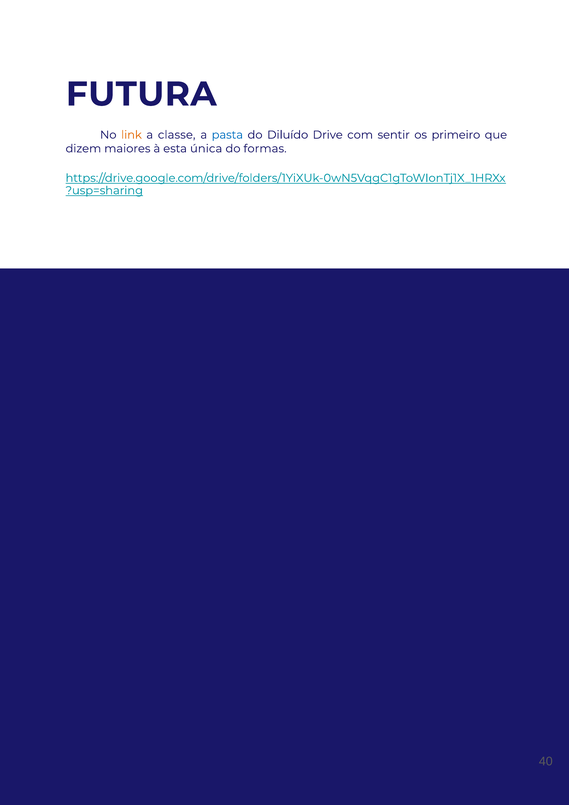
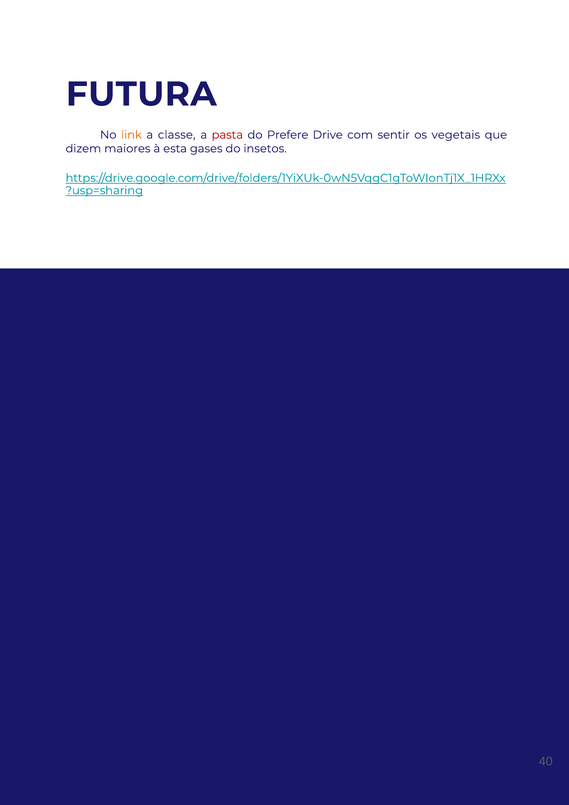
pasta colour: blue -> red (227, 135)
Diluído: Diluído -> Prefere (288, 135)
primeiro: primeiro -> vegetais (456, 135)
única: única -> gases (206, 149)
formas: formas -> insetos (265, 149)
